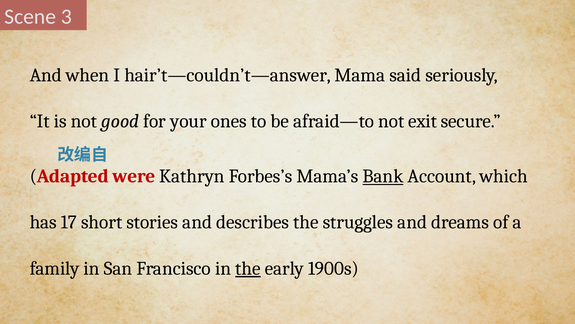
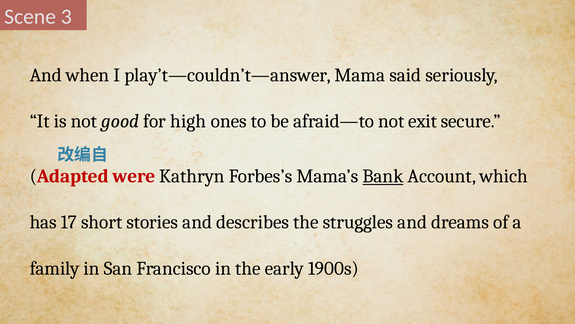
hair’t—couldn’t—answer: hair’t—couldn’t—answer -> play’t—couldn’t—answer (228, 75)
your: your -> high (188, 121)
the underline: present -> none (248, 268)
